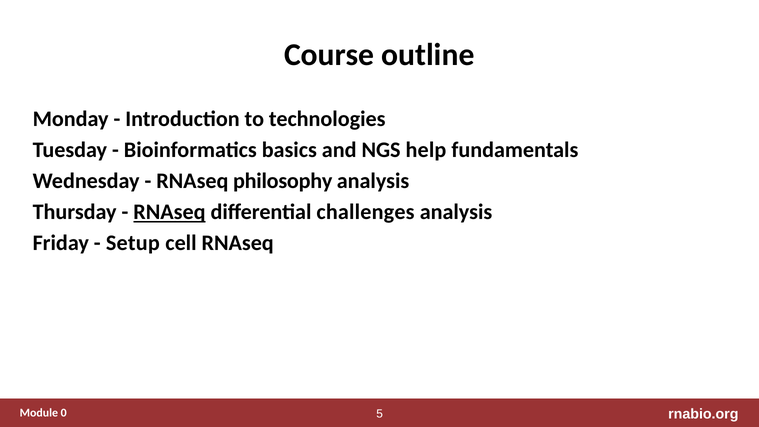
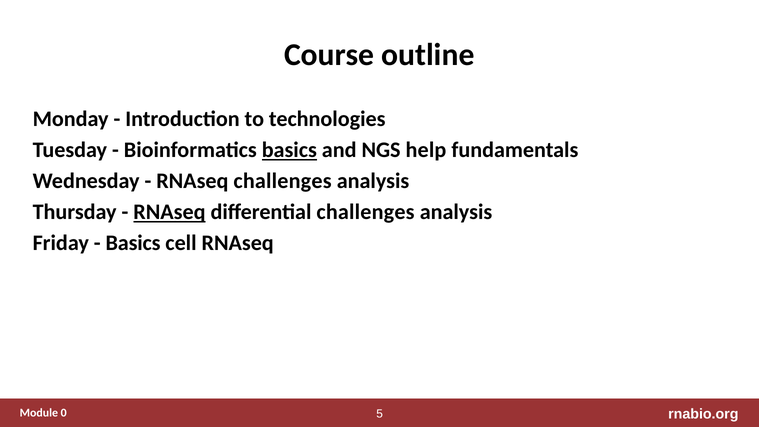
basics underline: none -> present (289, 150)
RNAseq philosophy: philosophy -> challenges (283, 181)
Setup: Setup -> Basics (133, 243)
